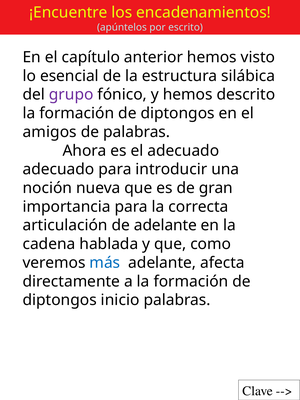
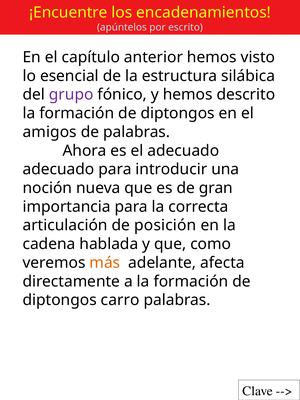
de adelante: adelante -> posición (165, 225)
más colour: blue -> orange (105, 263)
inicio: inicio -> carro (120, 300)
